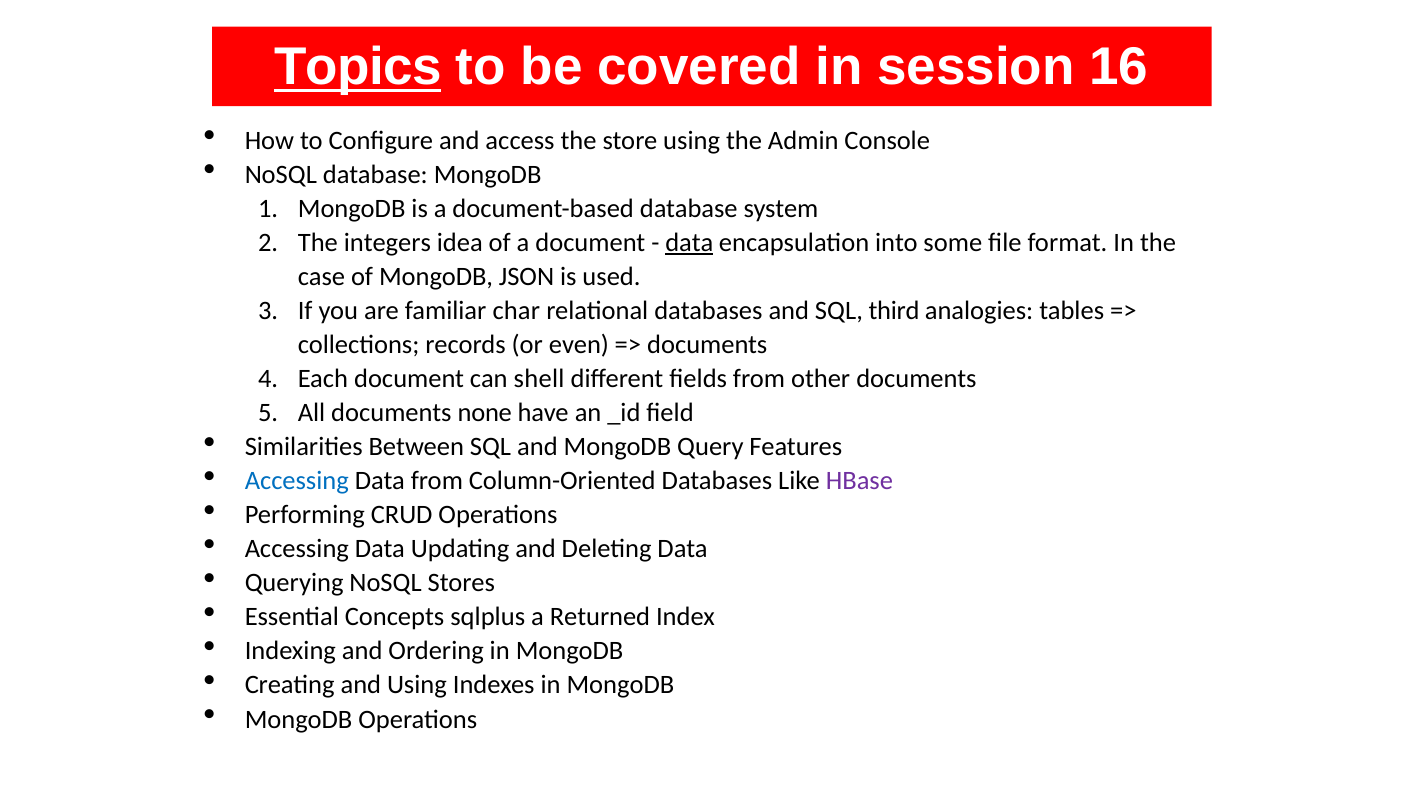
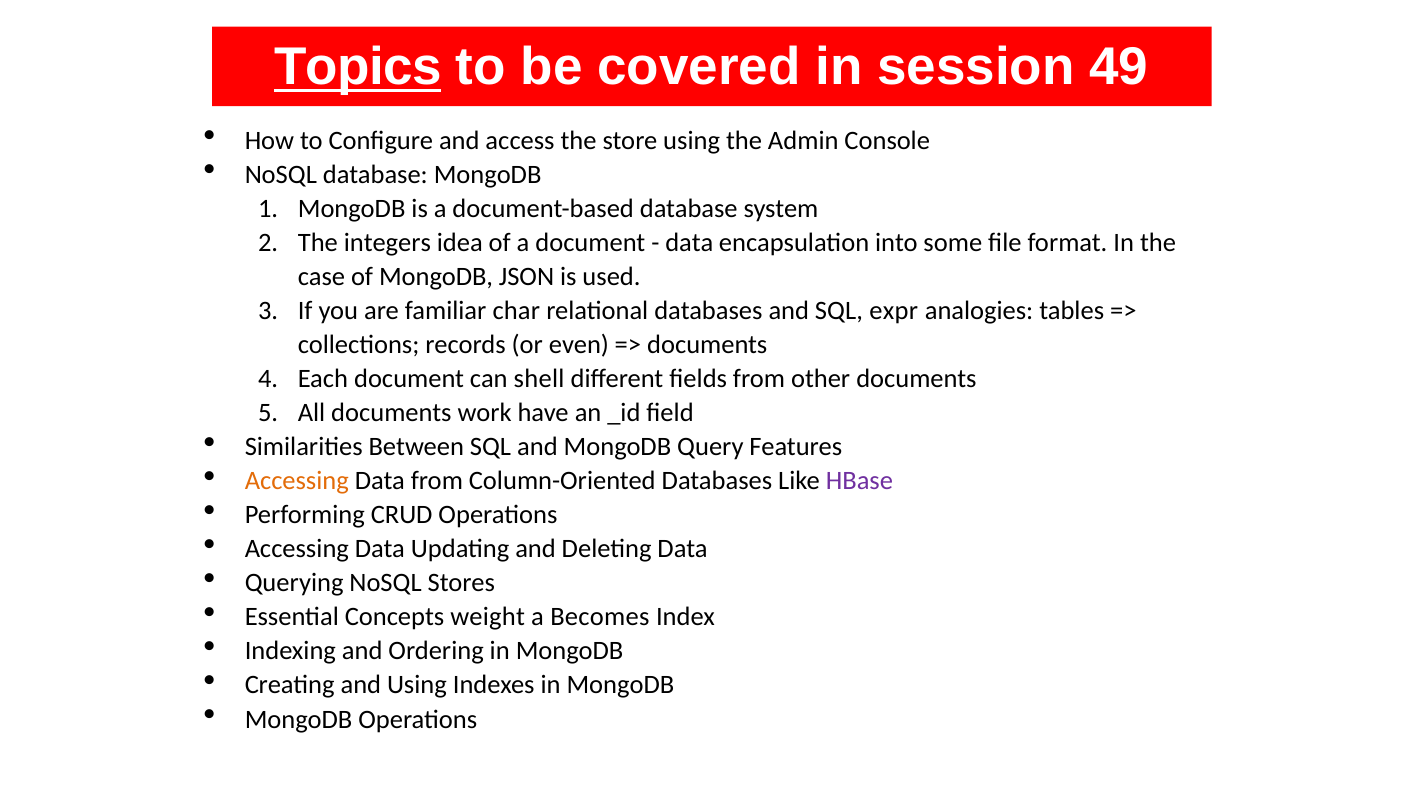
16: 16 -> 49 (1119, 67)
data underline: present -> none (689, 243)
third: third -> expr (894, 311)
none: none -> work (485, 413)
Accessing colour: blue -> orange (297, 481)
sqlplus: sqlplus -> weight (488, 617)
Returned: Returned -> Becomes (600, 617)
